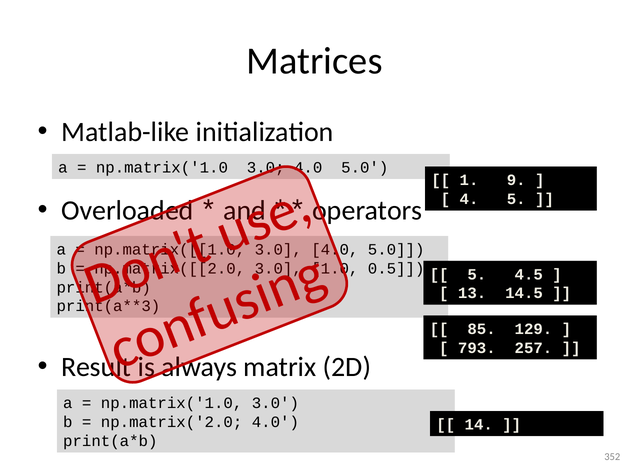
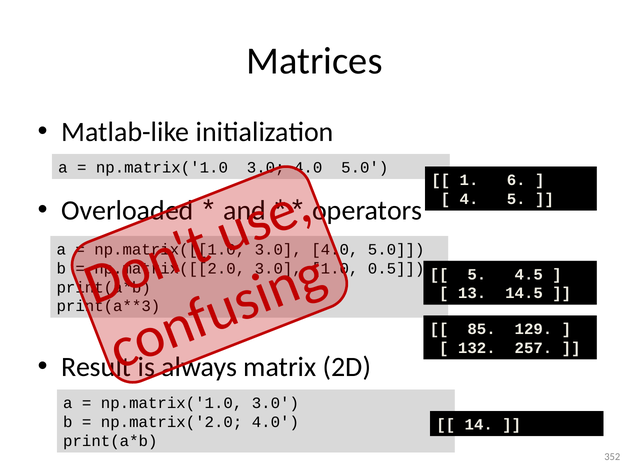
9: 9 -> 6 (516, 180)
793: 793 -> 132 (477, 348)
